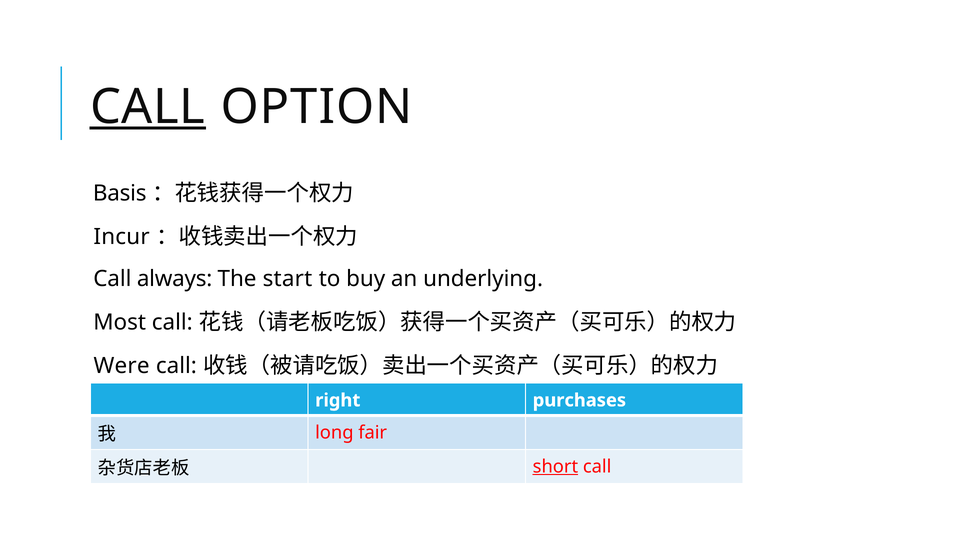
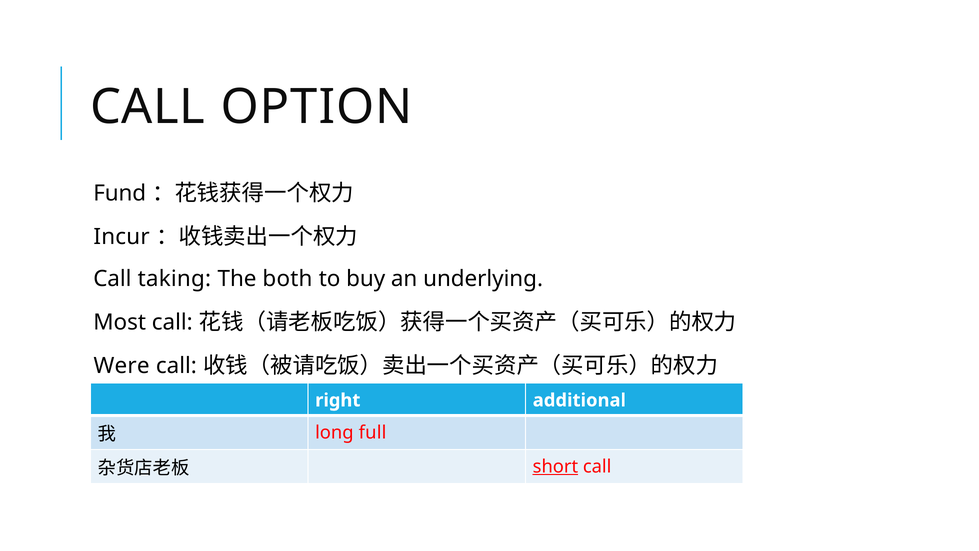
CALL underline: present -> none (148, 107)
Basis: Basis -> Fund (120, 193)
always: always -> taking (174, 279)
start: start -> both (287, 279)
purchases: purchases -> additional (579, 400)
fair: fair -> full (373, 432)
